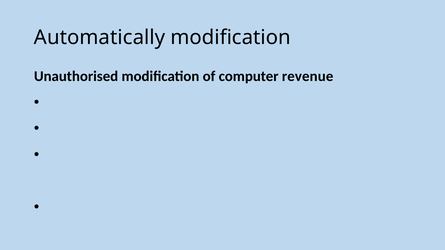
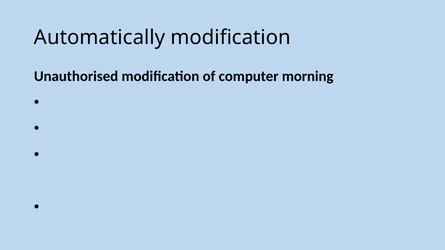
revenue: revenue -> morning (308, 76)
